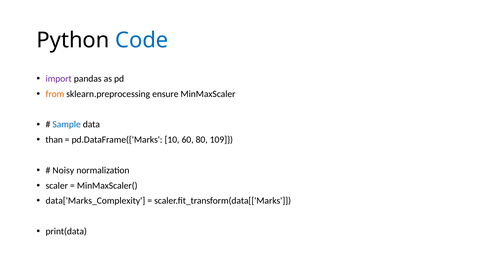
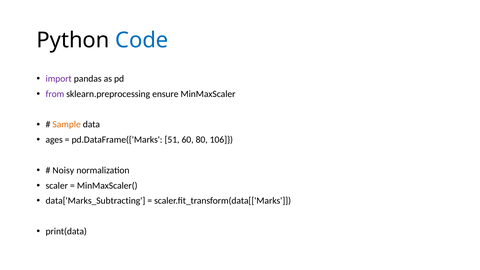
from colour: orange -> purple (55, 94)
Sample colour: blue -> orange (67, 125)
than: than -> ages (54, 140)
10: 10 -> 51 (172, 140)
109: 109 -> 106 (221, 140)
data['Marks_Complexity: data['Marks_Complexity -> data['Marks_Subtracting (95, 201)
